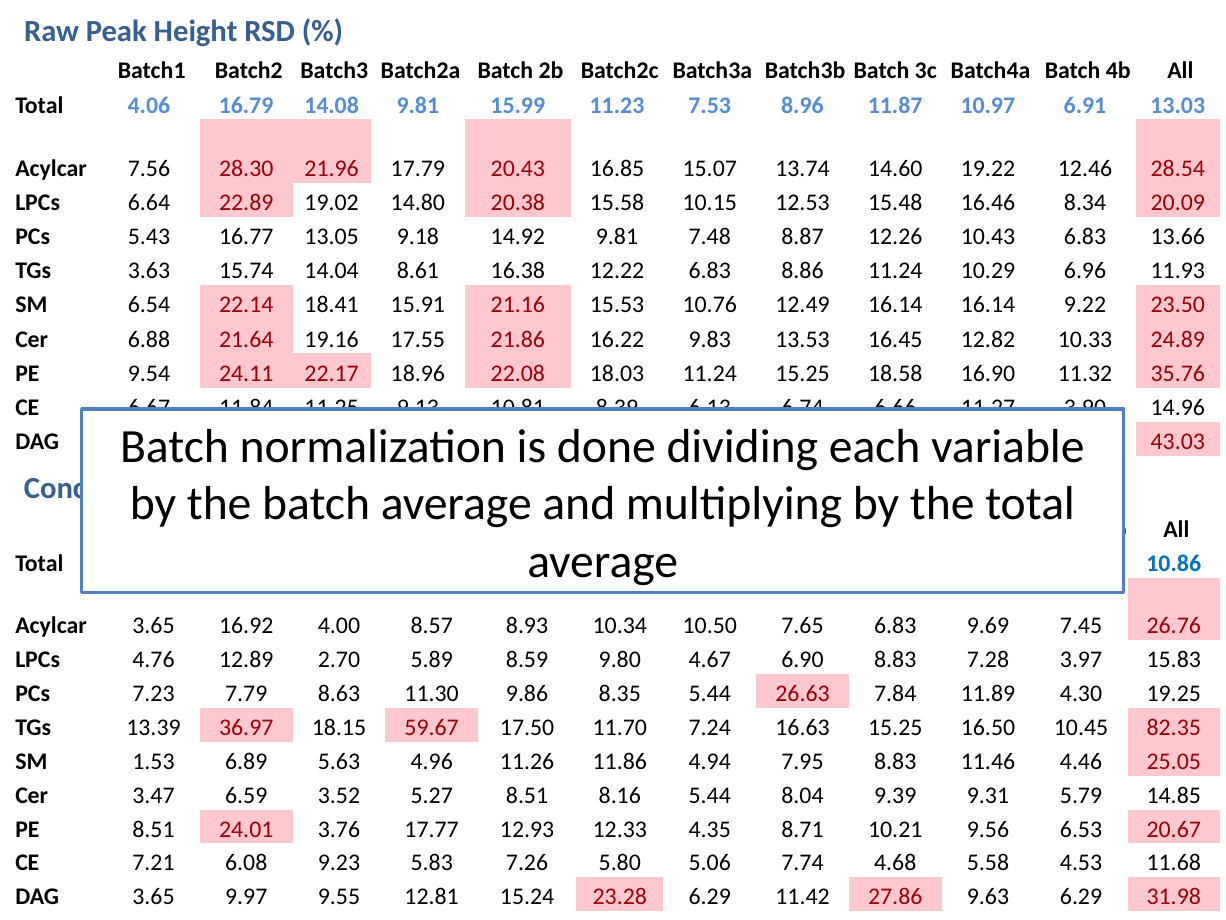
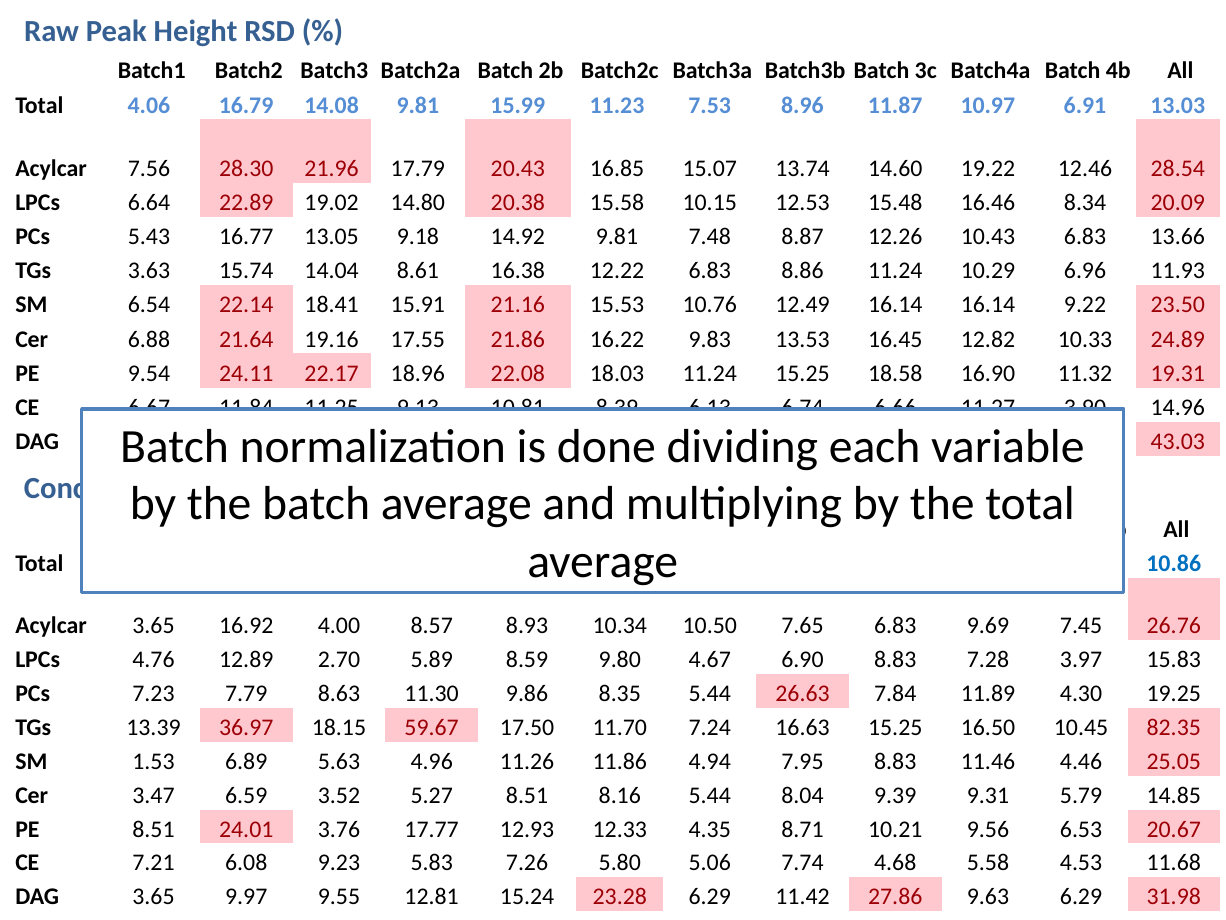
35.76: 35.76 -> 19.31 (1178, 373)
